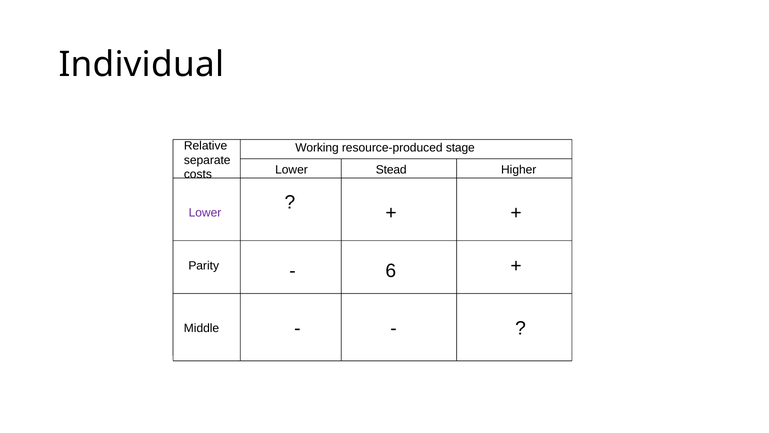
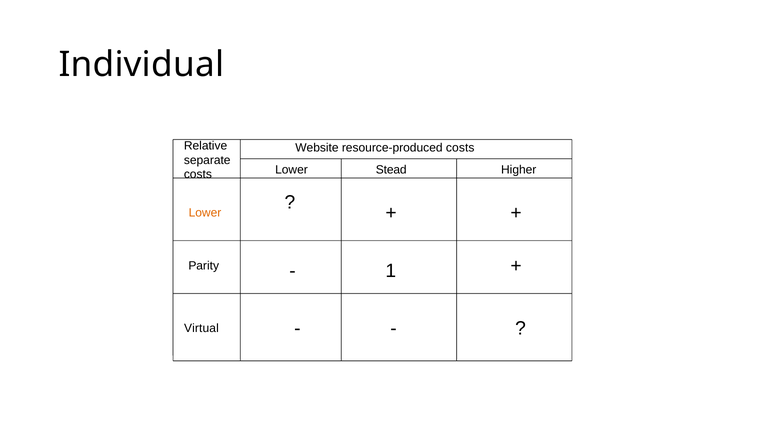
Working: Working -> Website (317, 147)
resource-produced stage: stage -> costs (460, 147)
Lower colour: purple -> orange (205, 213)
6: 6 -> 1 (391, 270)
Middle: Middle -> Virtual (201, 328)
